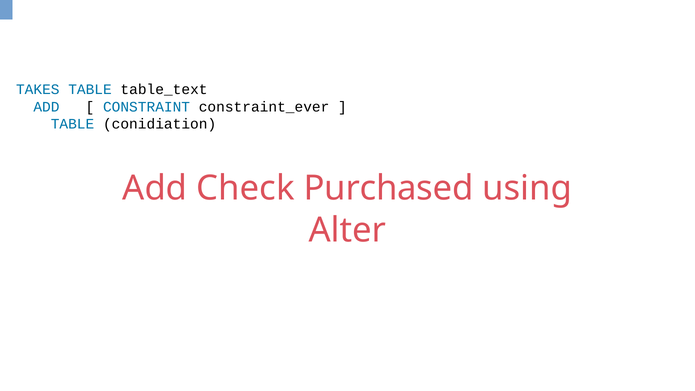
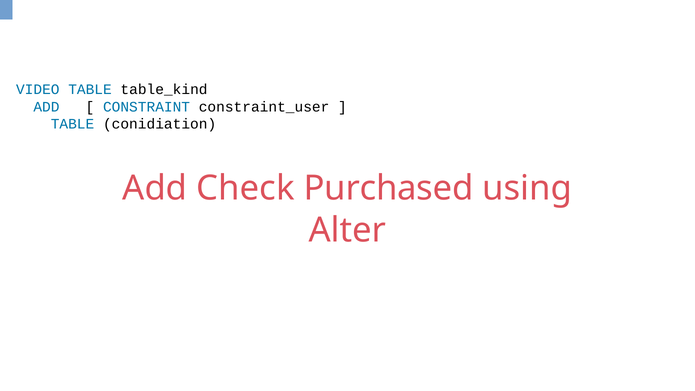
TAKES: TAKES -> VIDEO (38, 89)
table_text: table_text -> table_kind (164, 89)
constraint_ever: constraint_ever -> constraint_user (264, 107)
